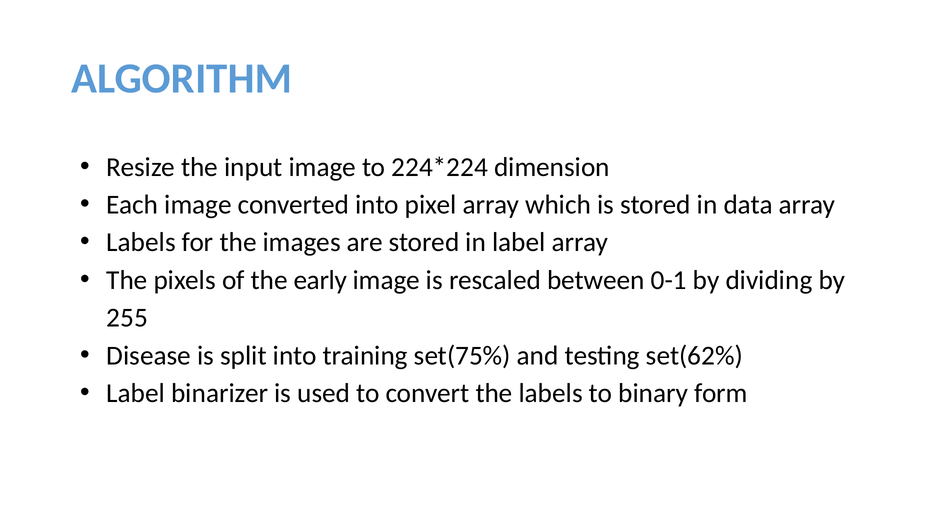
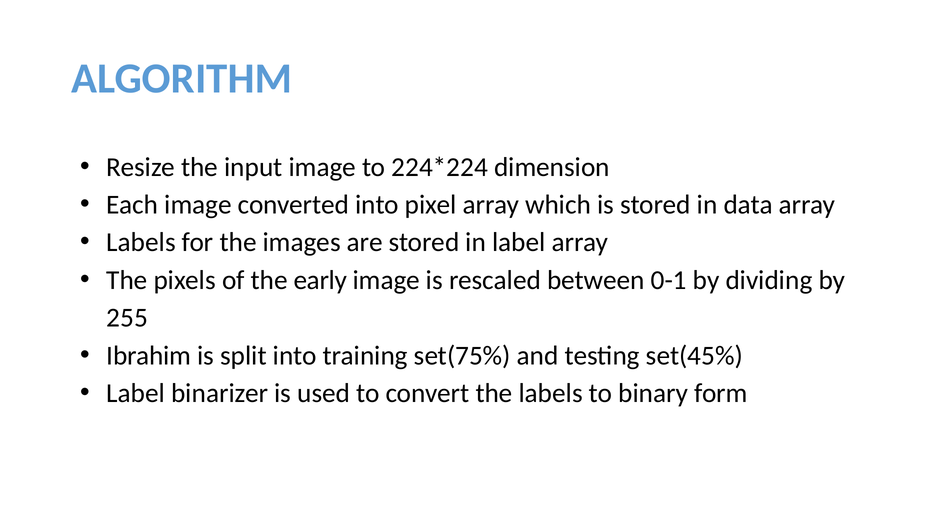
Disease: Disease -> Ibrahim (149, 355)
set(62%: set(62% -> set(45% (694, 355)
